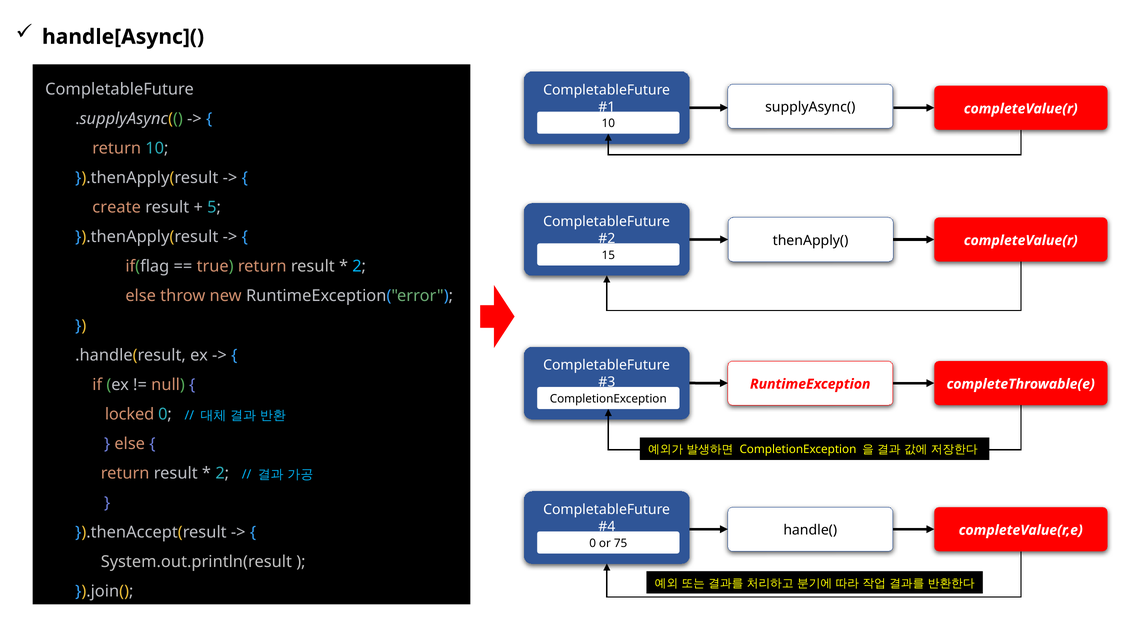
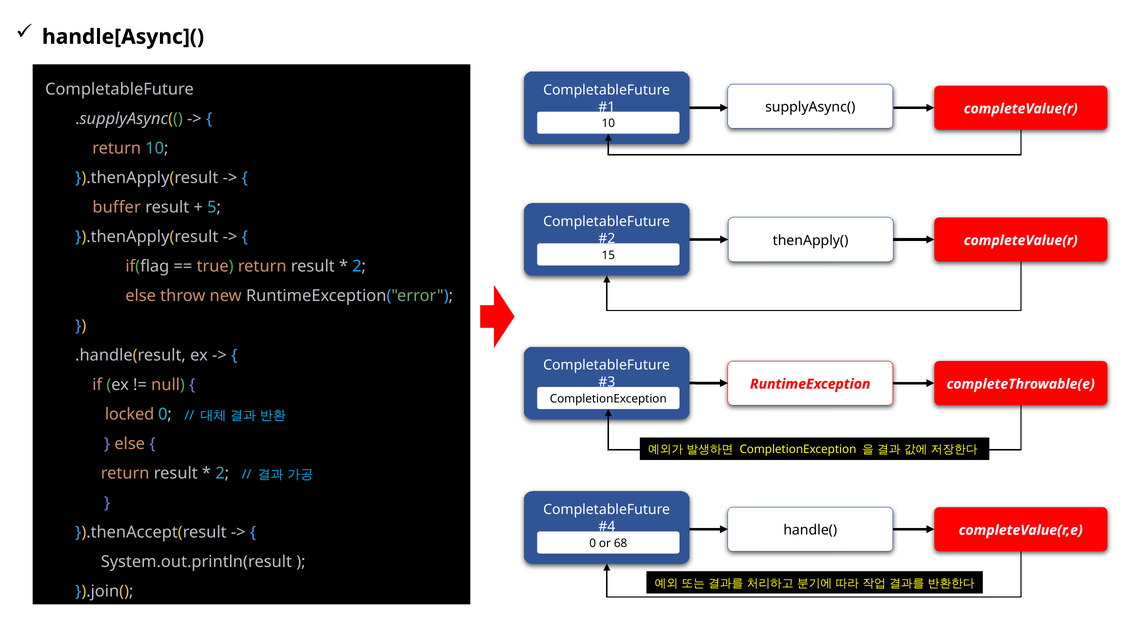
create: create -> buffer (117, 207)
75: 75 -> 68 (621, 543)
